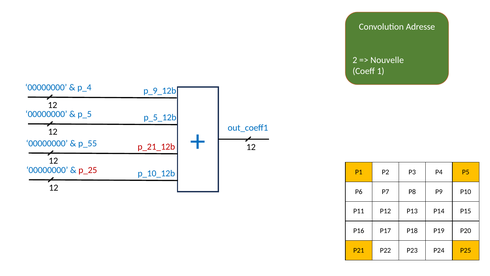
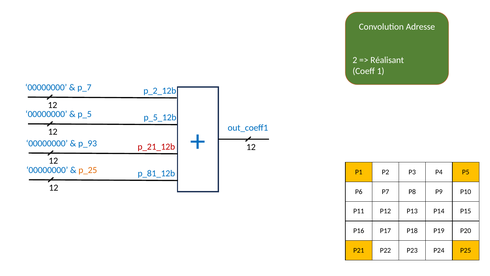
Nouvelle: Nouvelle -> Réalisant (387, 60)
p_4: p_4 -> p_7 (84, 87)
p_9_12b: p_9_12b -> p_2_12b (160, 91)
p_55: p_55 -> p_93 (88, 143)
p_25 colour: red -> orange (88, 170)
p_10_12b: p_10_12b -> p_81_12b (156, 173)
